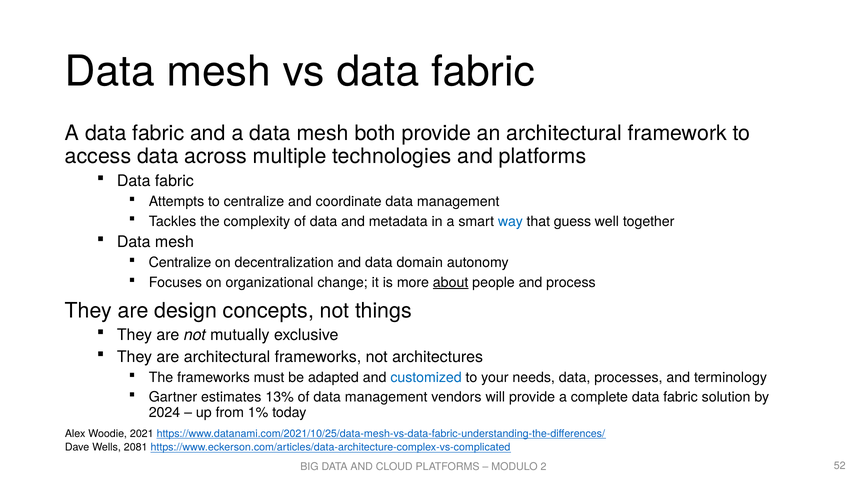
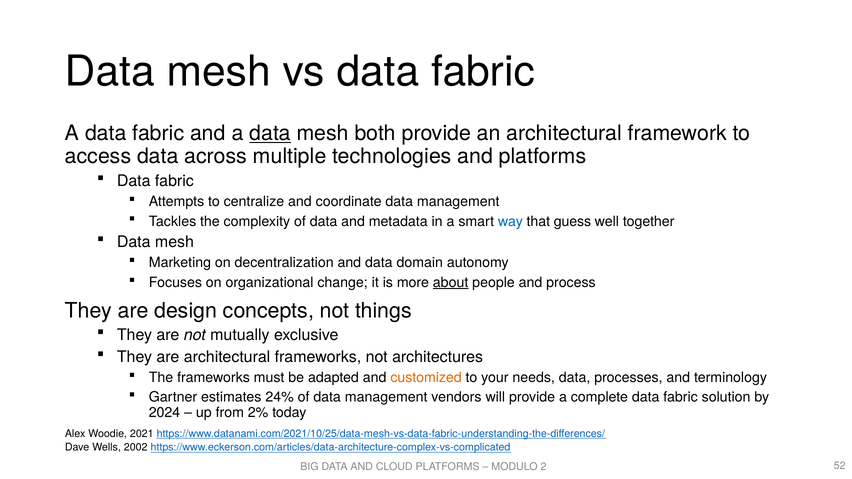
data underline: none -> present (270, 133)
Centralize: Centralize -> Marketing (180, 263)
customized colour: blue -> orange (426, 378)
13%: 13% -> 24% (280, 397)
1%: 1% -> 2% (258, 413)
2081: 2081 -> 2002 (136, 447)
